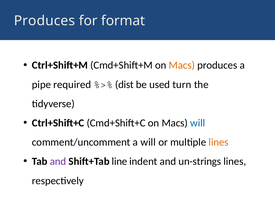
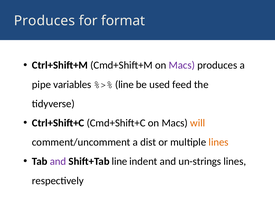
Macs colour: orange -> purple (182, 65)
required: required -> variables (72, 85)
dist: dist -> line (124, 85)
turn: turn -> feed (182, 85)
will colour: blue -> orange (198, 123)
a will: will -> dist (148, 142)
